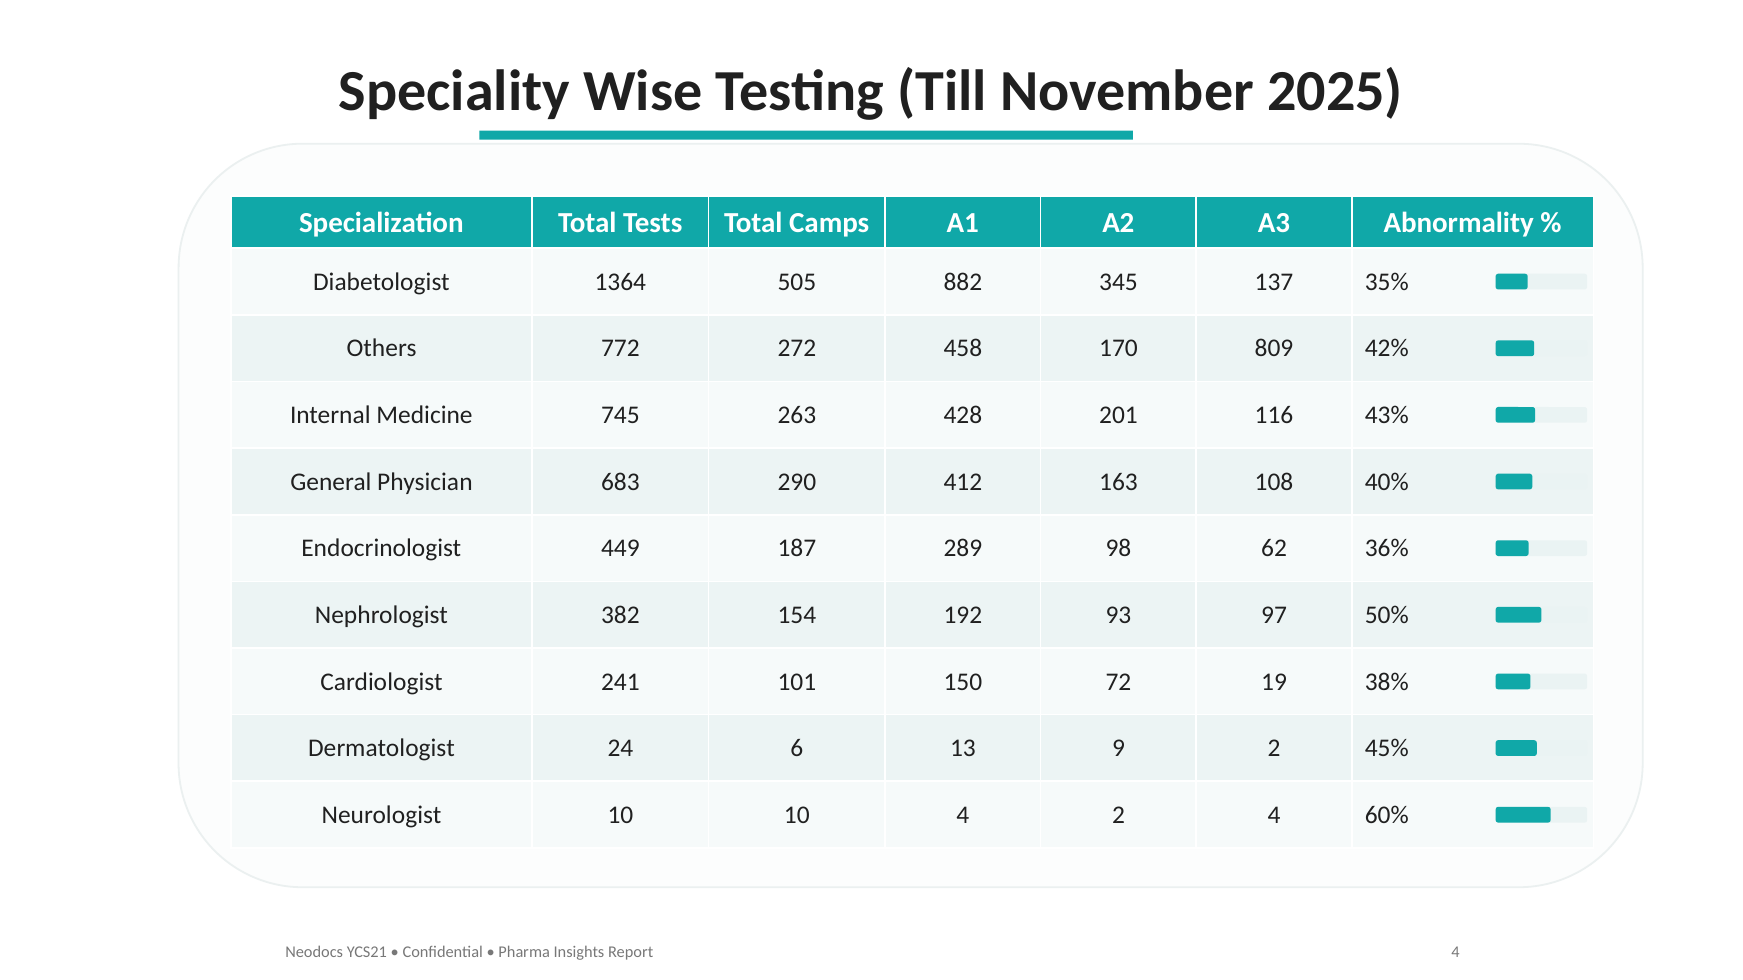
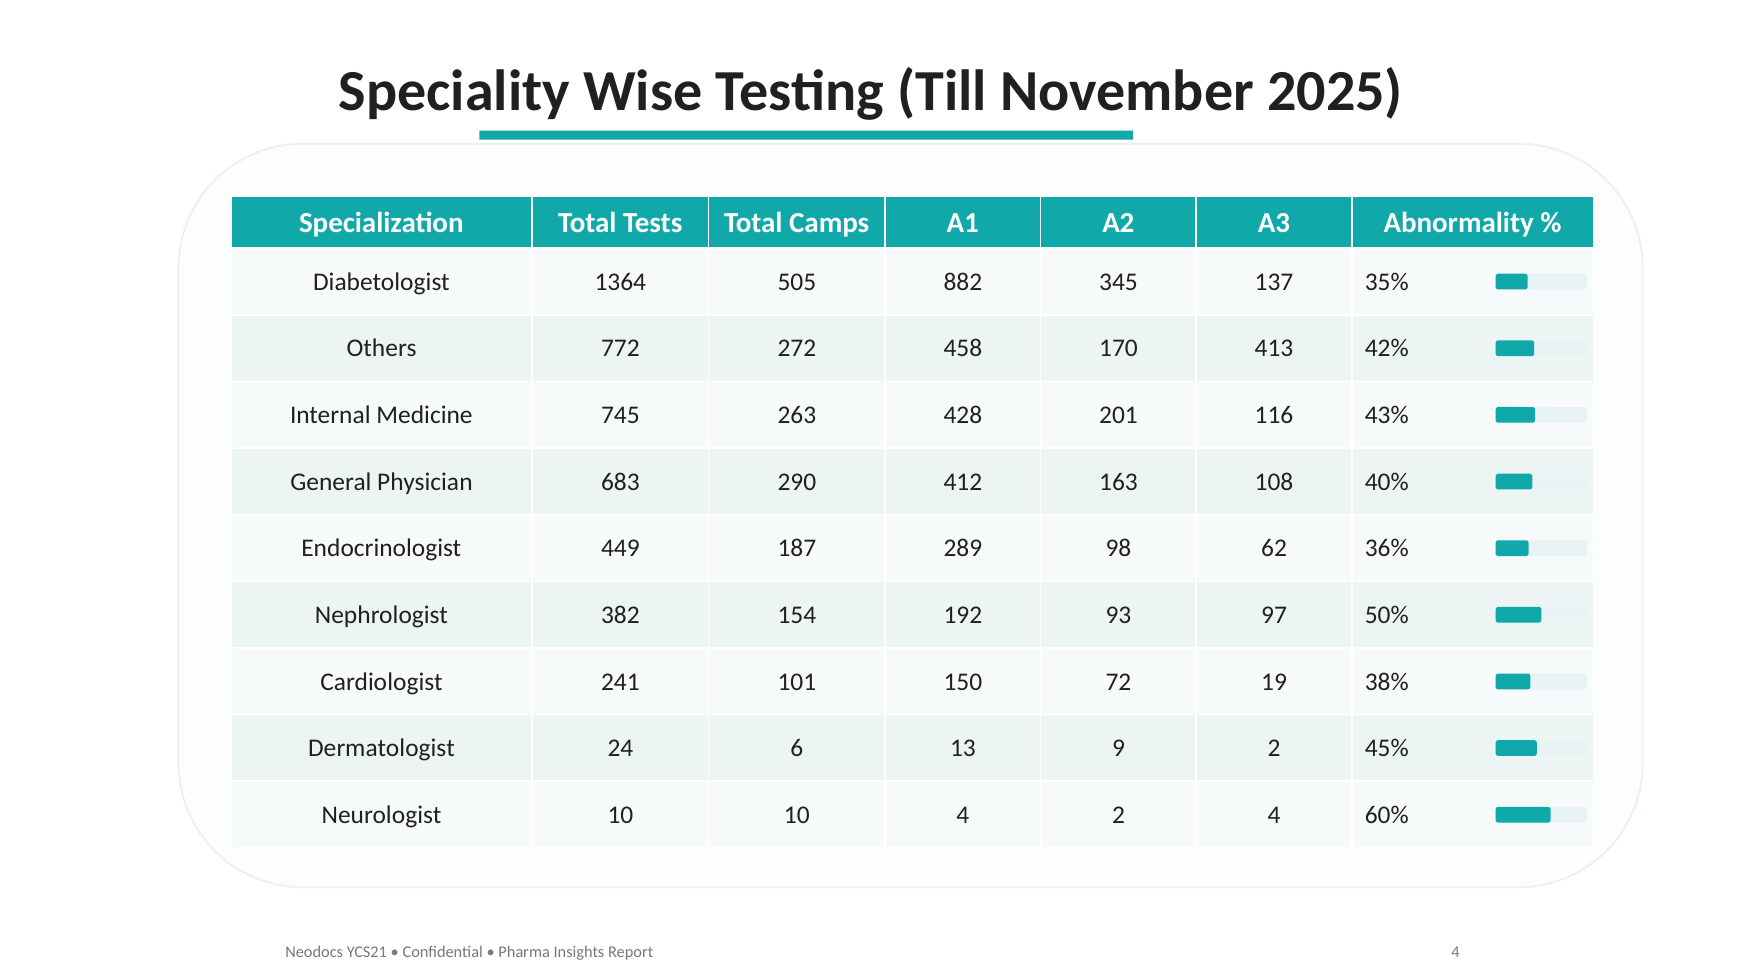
809: 809 -> 413 (1274, 349)
